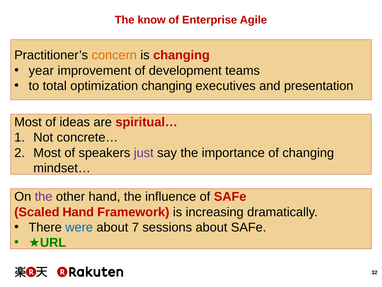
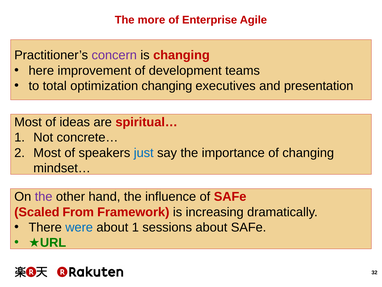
know: know -> more (151, 20)
concern colour: orange -> purple (114, 55)
year: year -> here (41, 70)
just colour: purple -> blue (144, 153)
Scaled Hand: Hand -> From (78, 212)
about 7: 7 -> 1 (135, 227)
